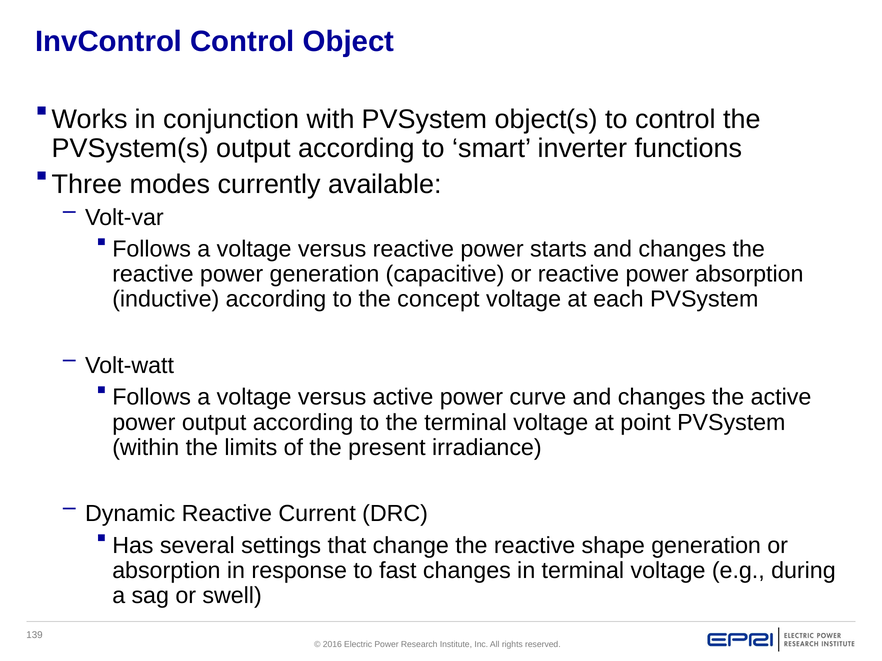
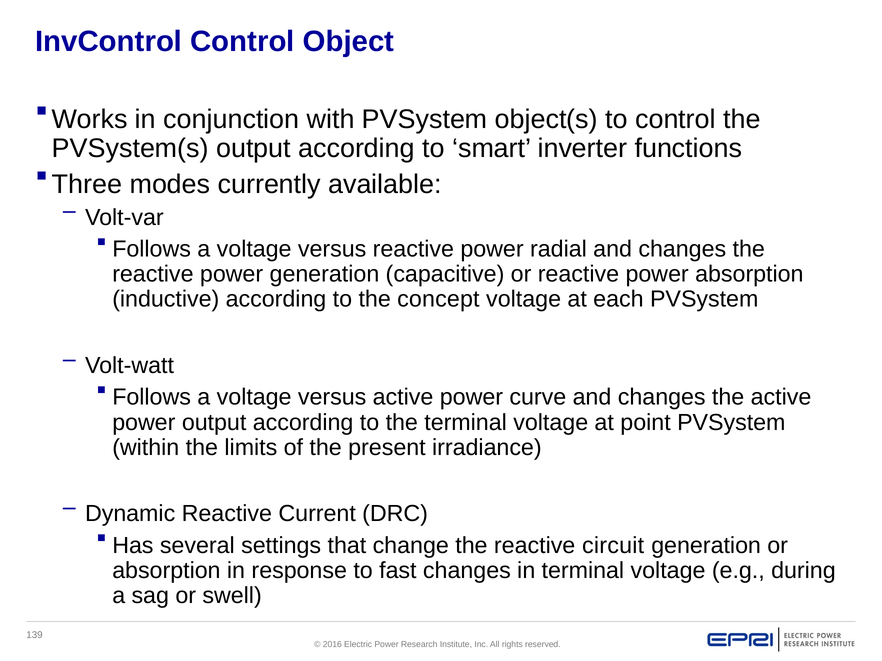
starts: starts -> radial (558, 249)
shape: shape -> circuit (613, 546)
